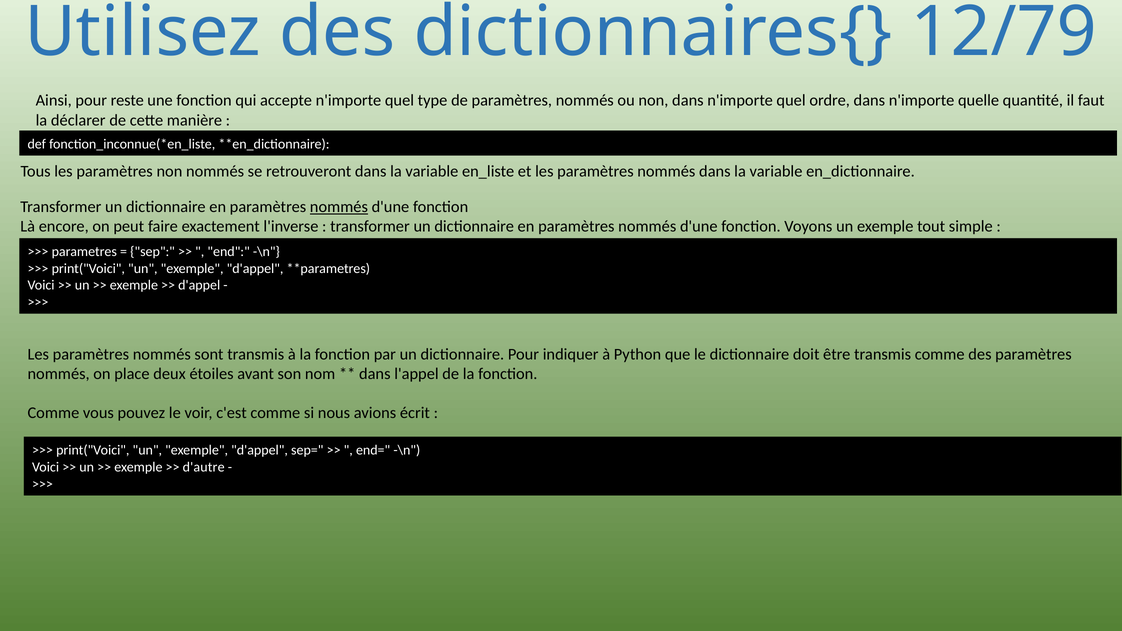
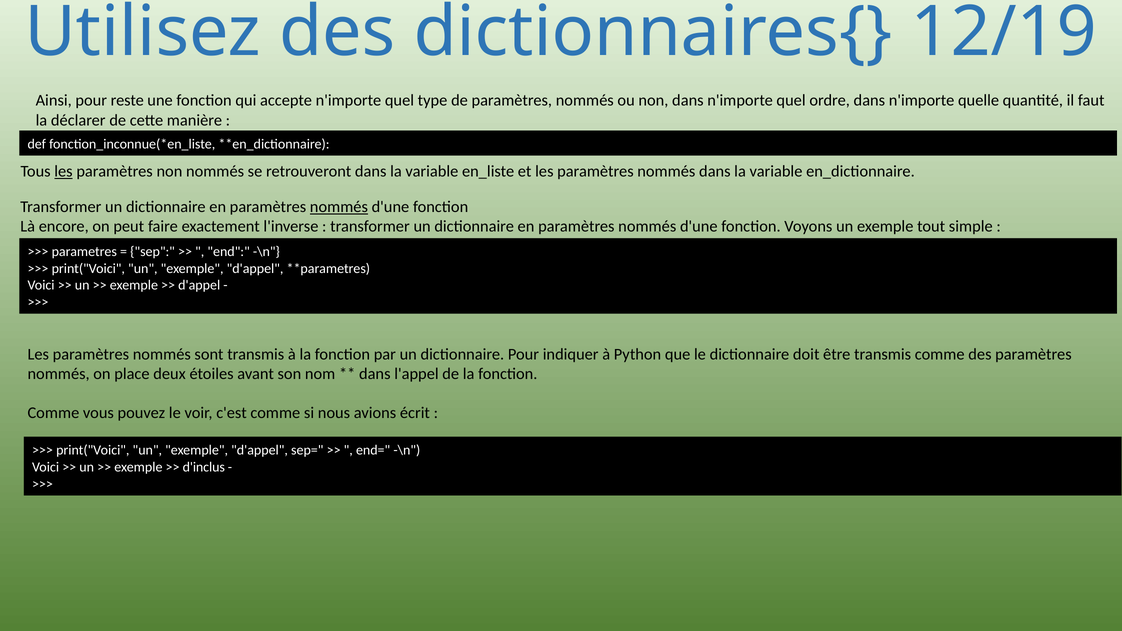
12/79: 12/79 -> 12/19 (1004, 32)
les underline: none -> present (63, 171)
d'autre: d'autre -> d'inclus (204, 467)
